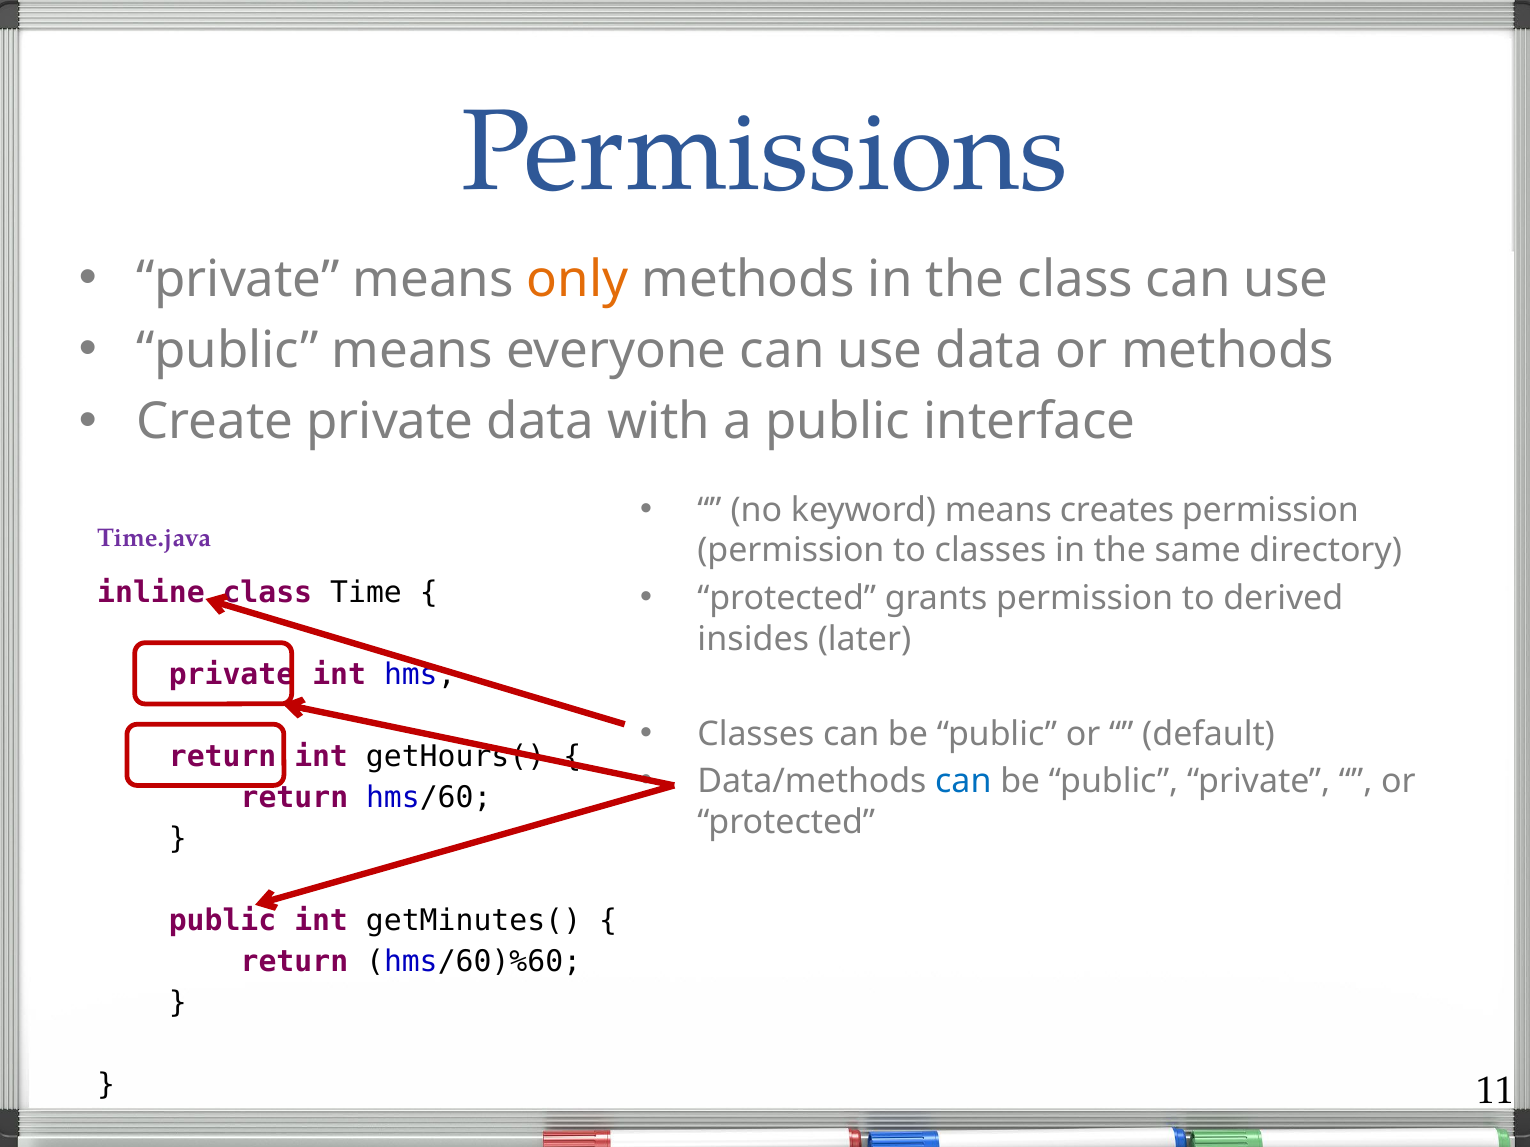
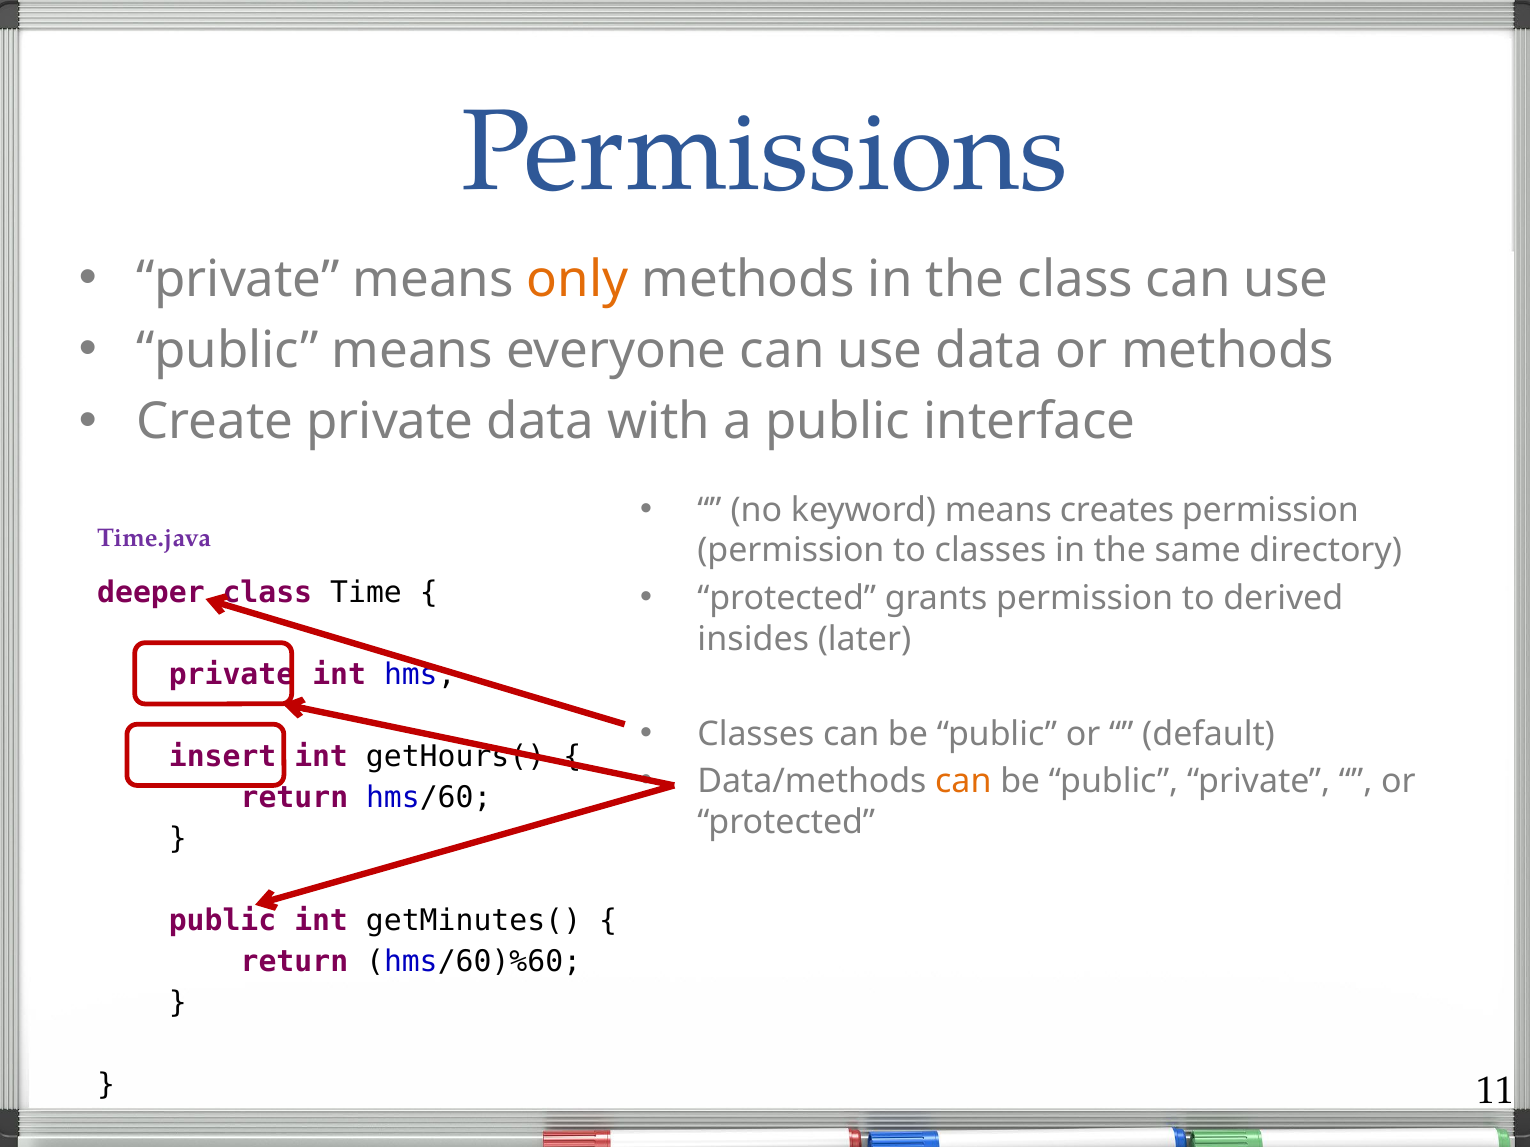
inline: inline -> deeper (151, 593)
return: return -> insert (223, 757)
can colour: blue -> orange (963, 782)
